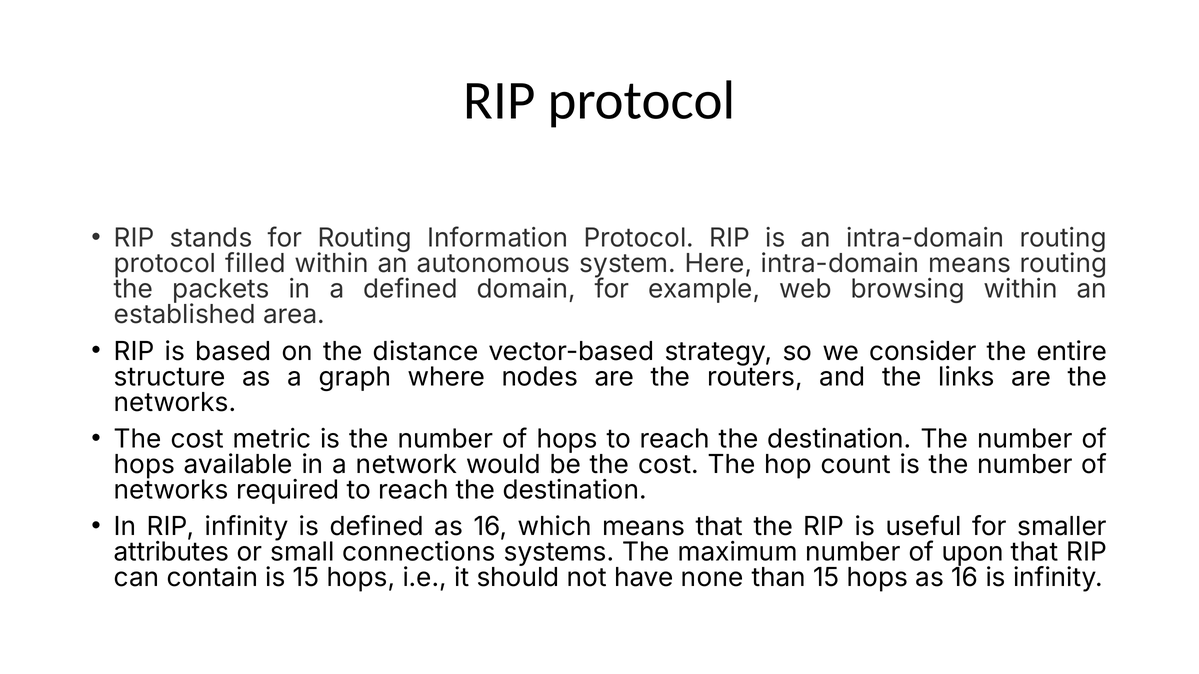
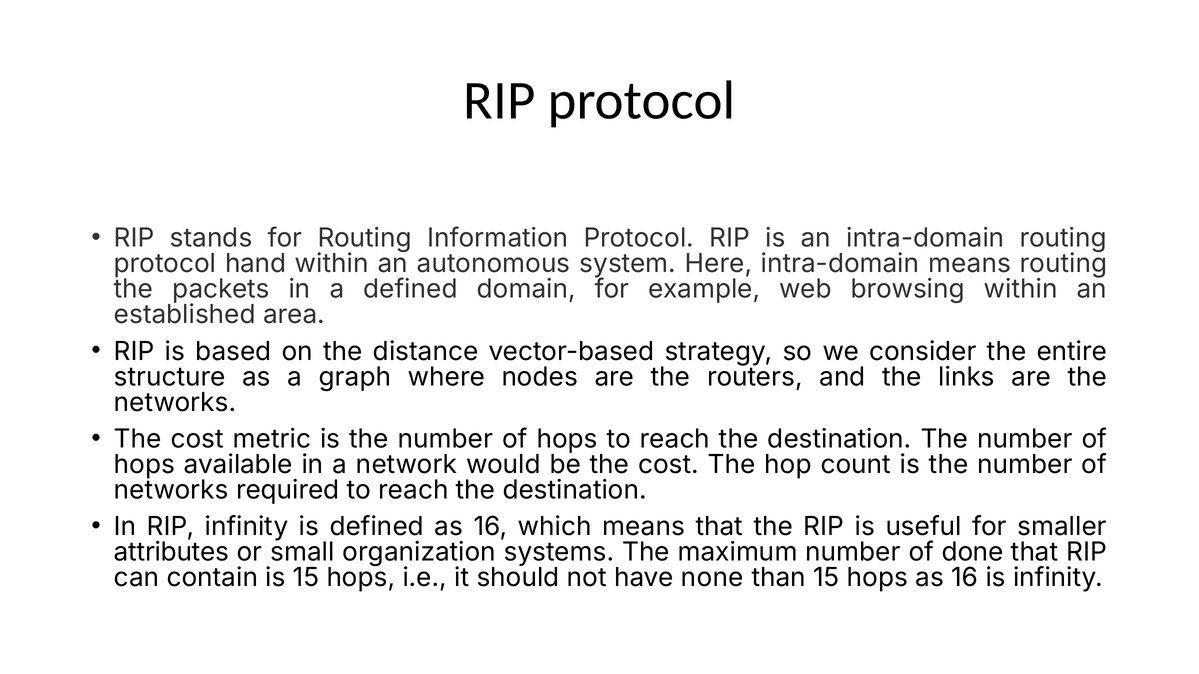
filled: filled -> hand (256, 264)
connections: connections -> organization (419, 553)
upon: upon -> done (973, 553)
